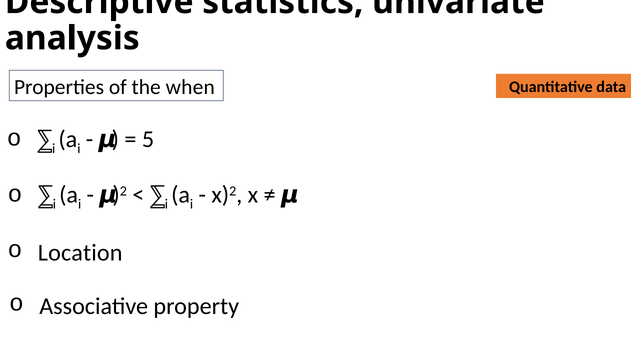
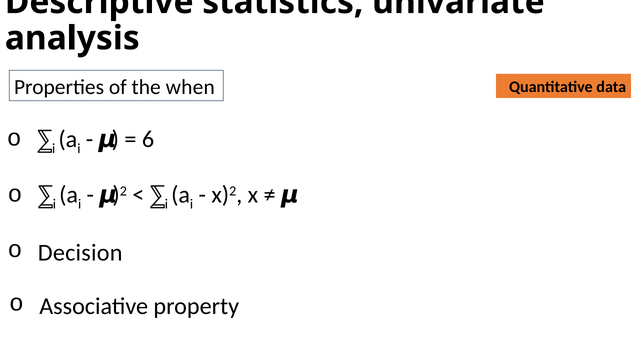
5: 5 -> 6 (148, 139)
Location: Location -> Decision (80, 253)
